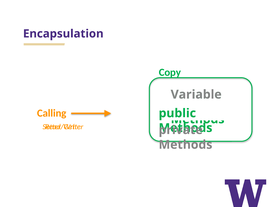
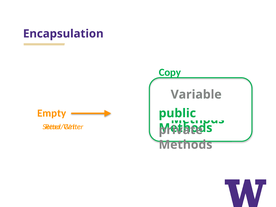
Calling: Calling -> Empty (52, 113)
